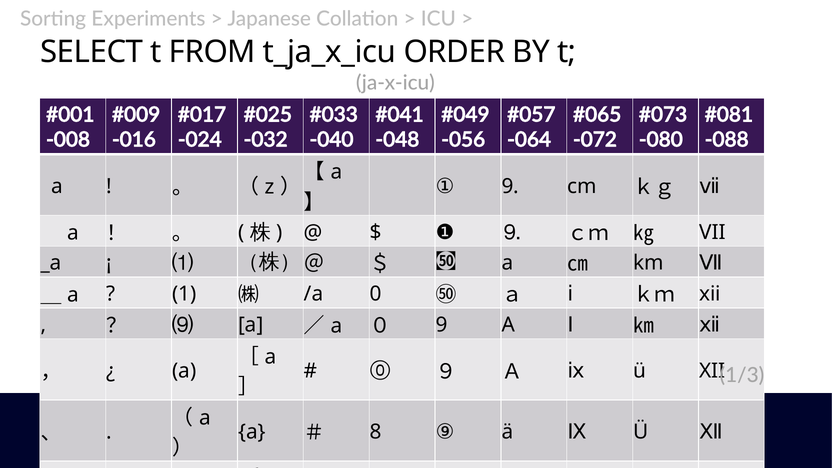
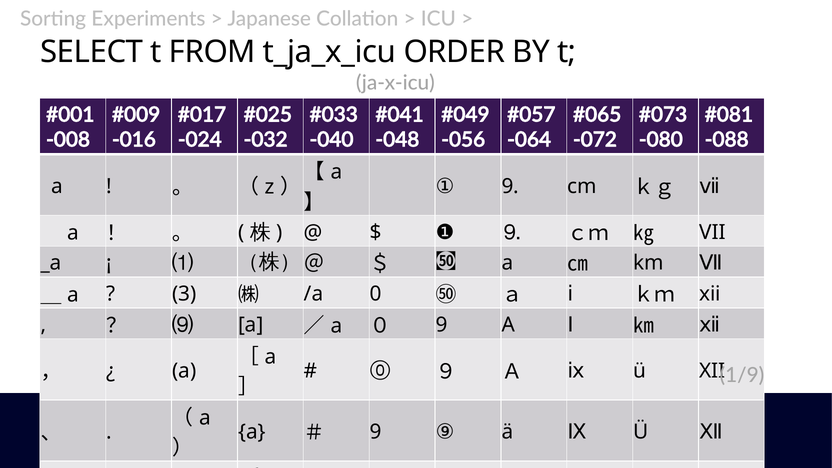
1: 1 -> 3 (184, 294)
1/3: 1/3 -> 1/9 (742, 376)
8: 8 -> 9 (376, 432)
